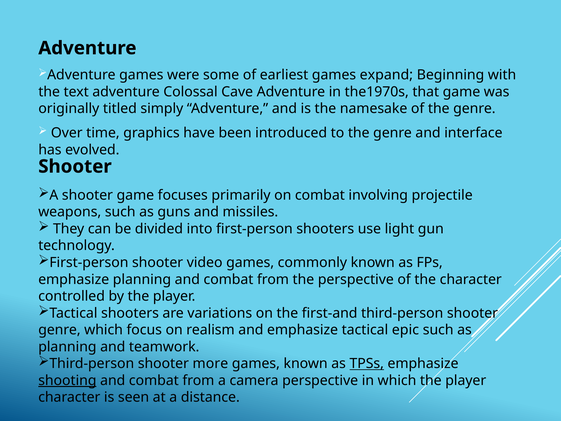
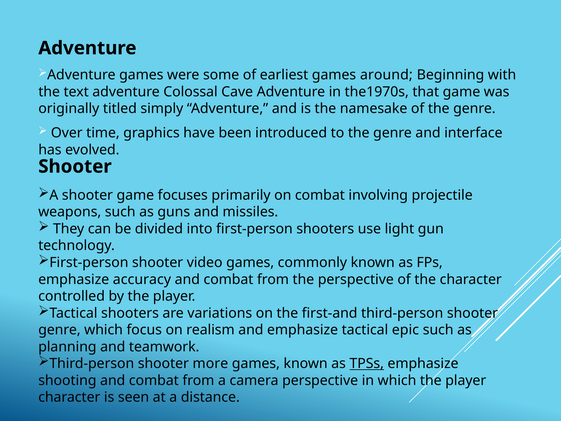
expand: expand -> around (386, 75)
emphasize planning: planning -> accuracy (142, 279)
shooting underline: present -> none (67, 380)
